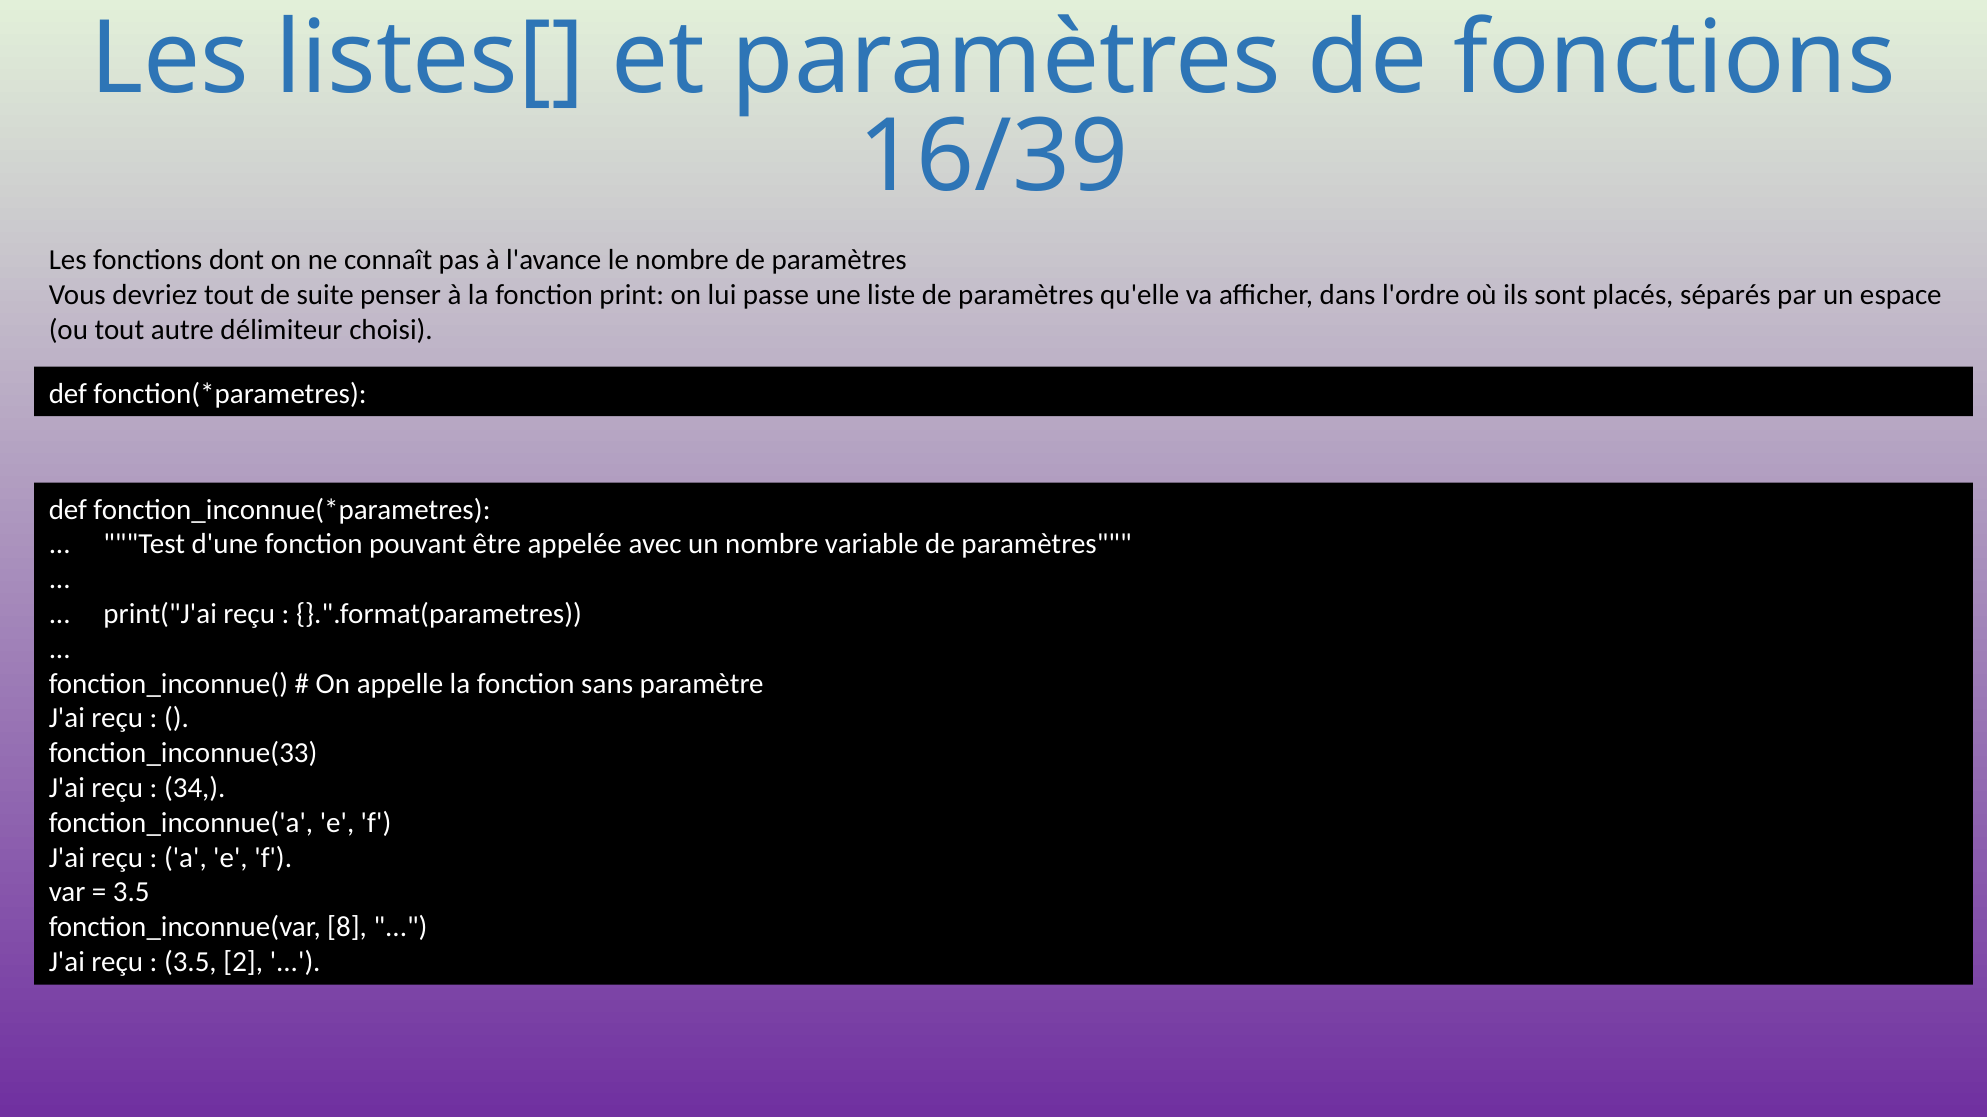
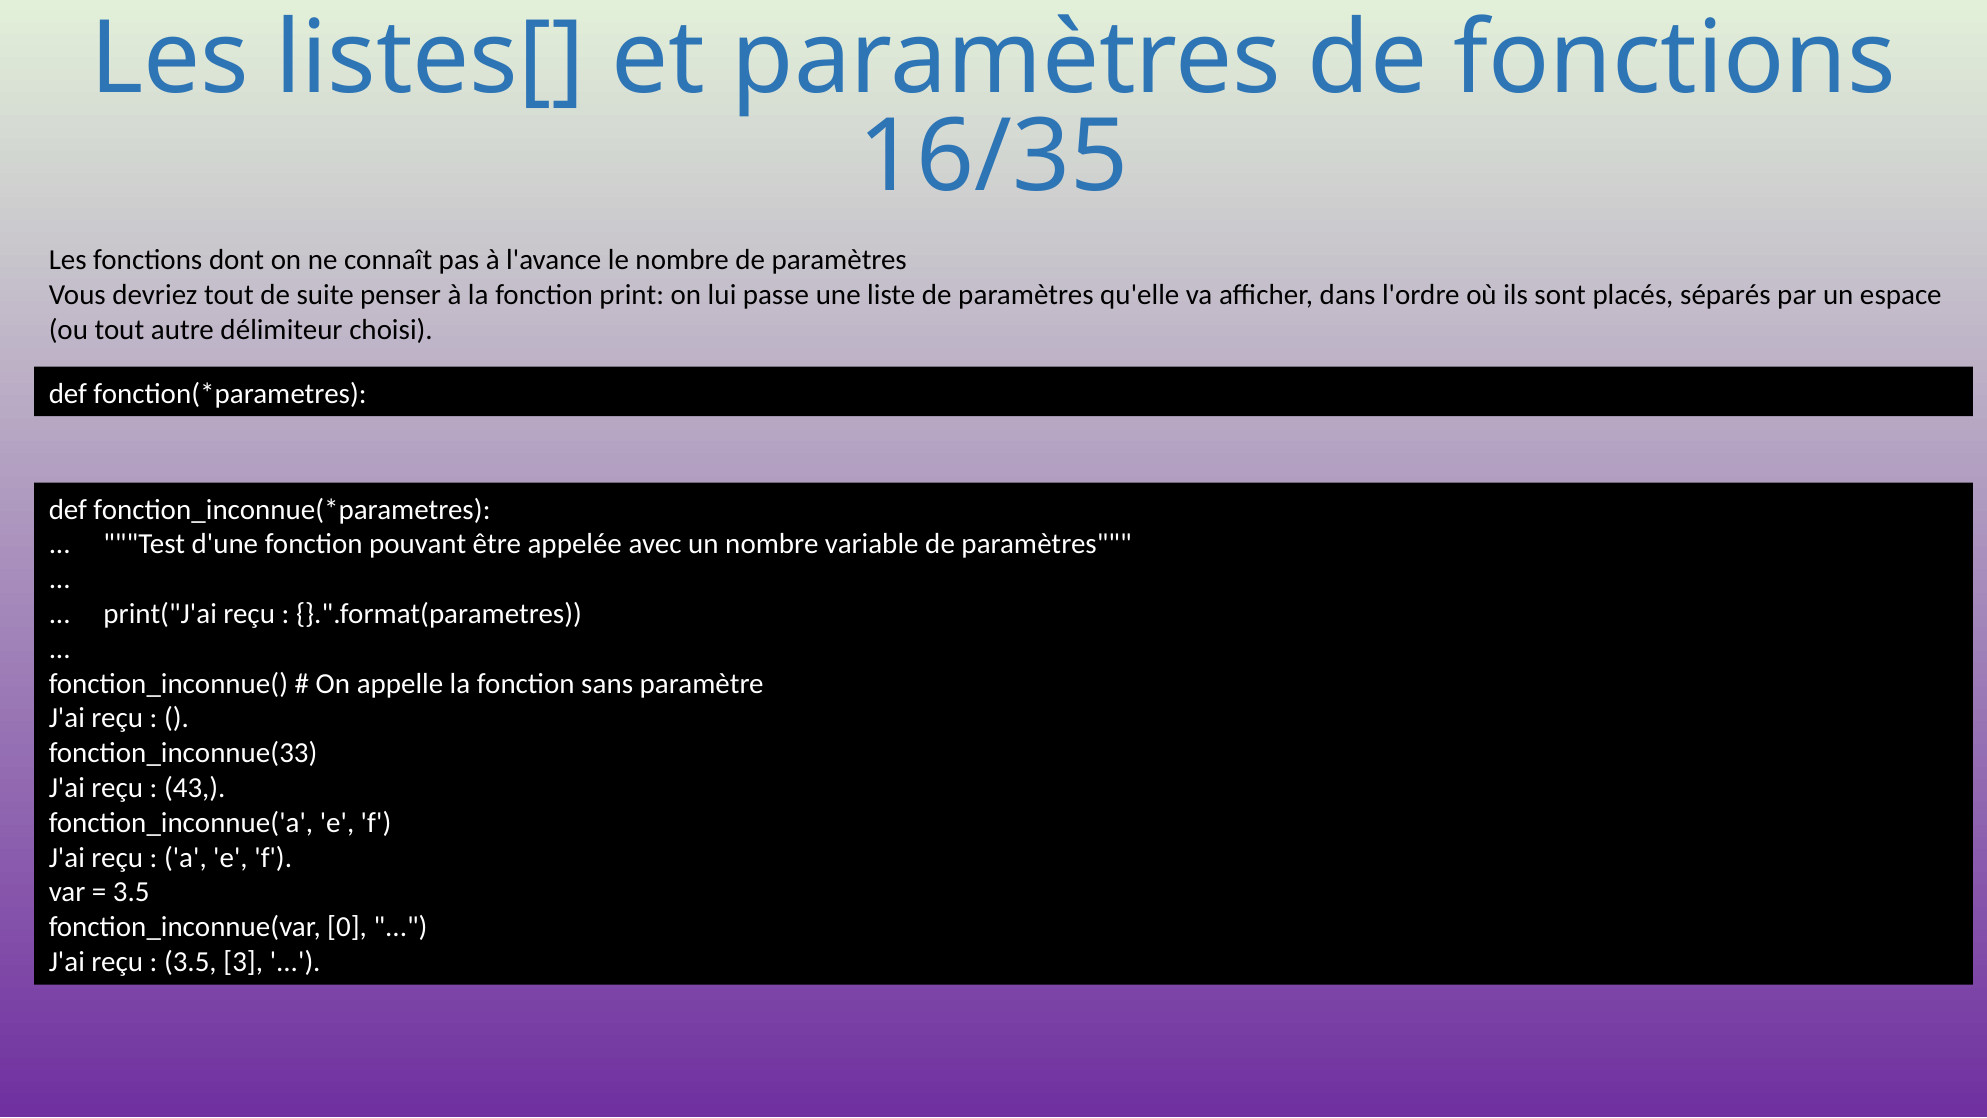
16/39: 16/39 -> 16/35 (994, 157)
34: 34 -> 43 (195, 788)
8: 8 -> 0 (347, 927)
2: 2 -> 3 (243, 962)
